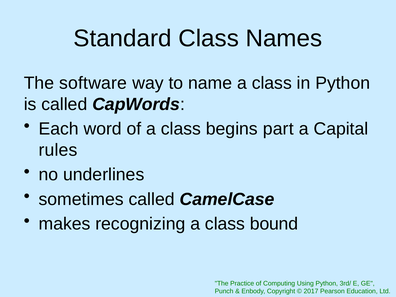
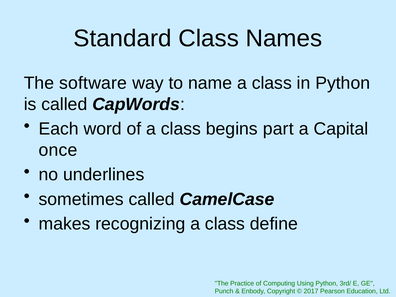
rules: rules -> once (58, 150)
bound: bound -> define (274, 224)
